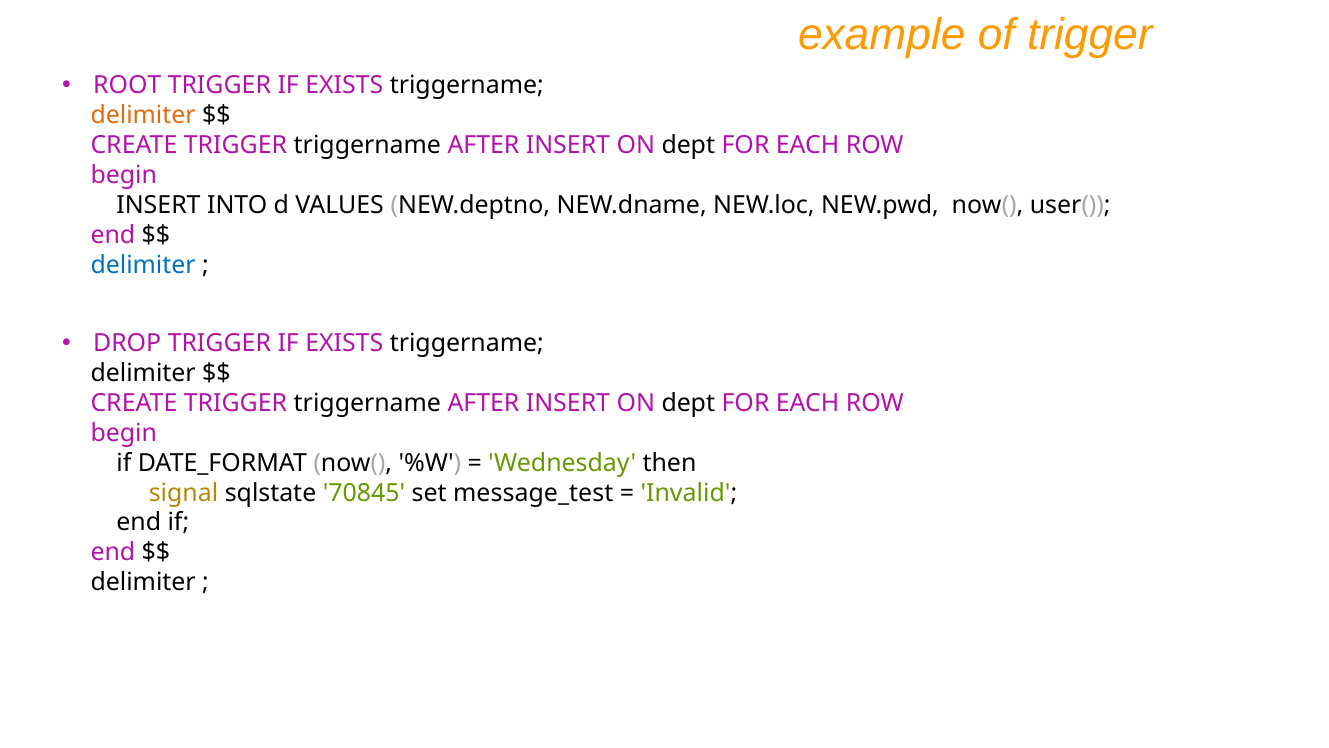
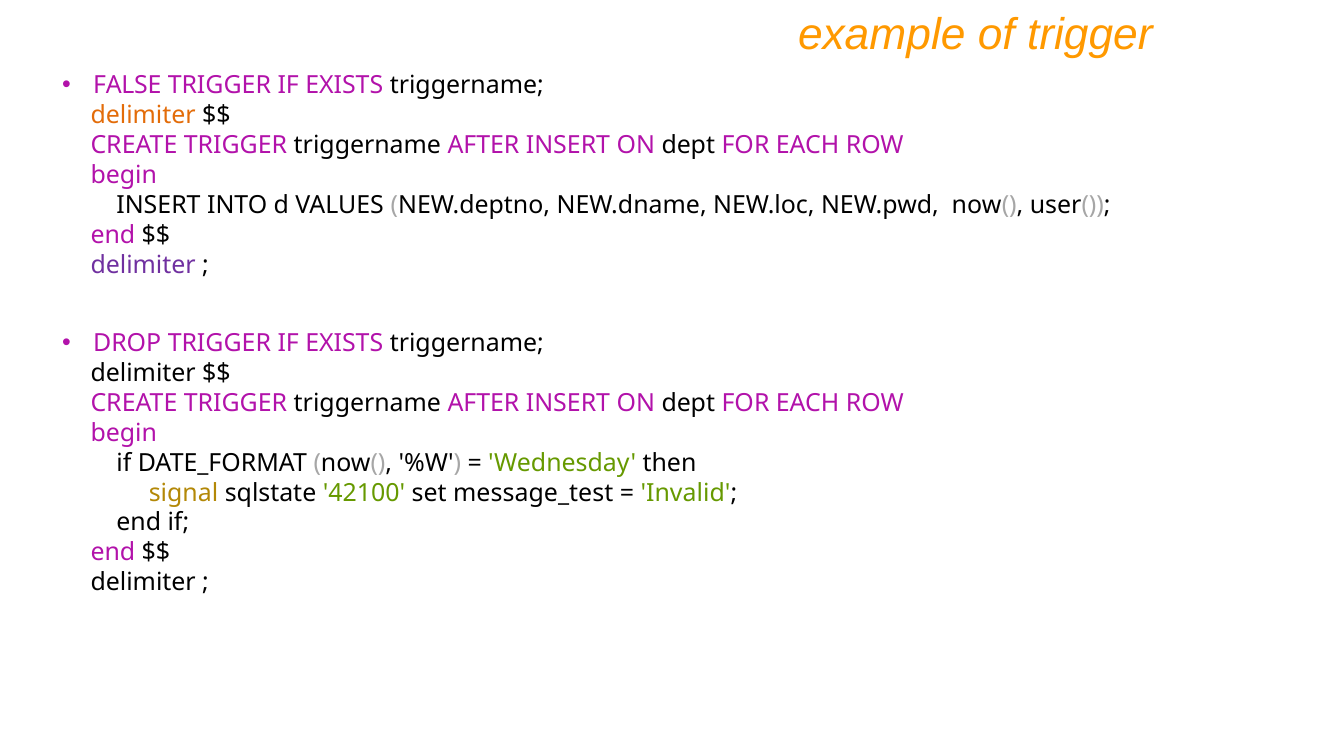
ROOT: ROOT -> FALSE (127, 85)
delimiter colour: blue -> purple (143, 265)
70845: 70845 -> 42100 (364, 493)
